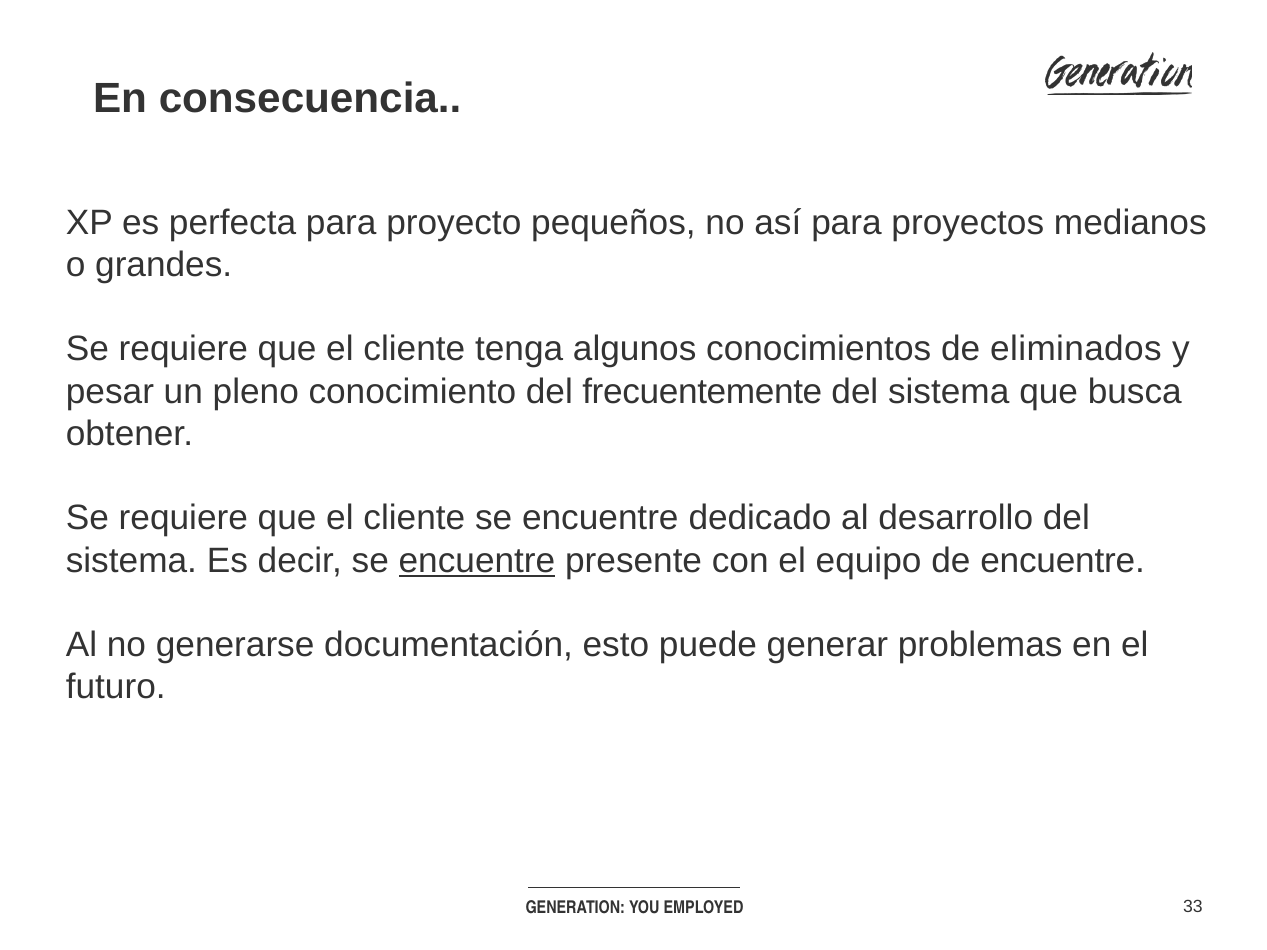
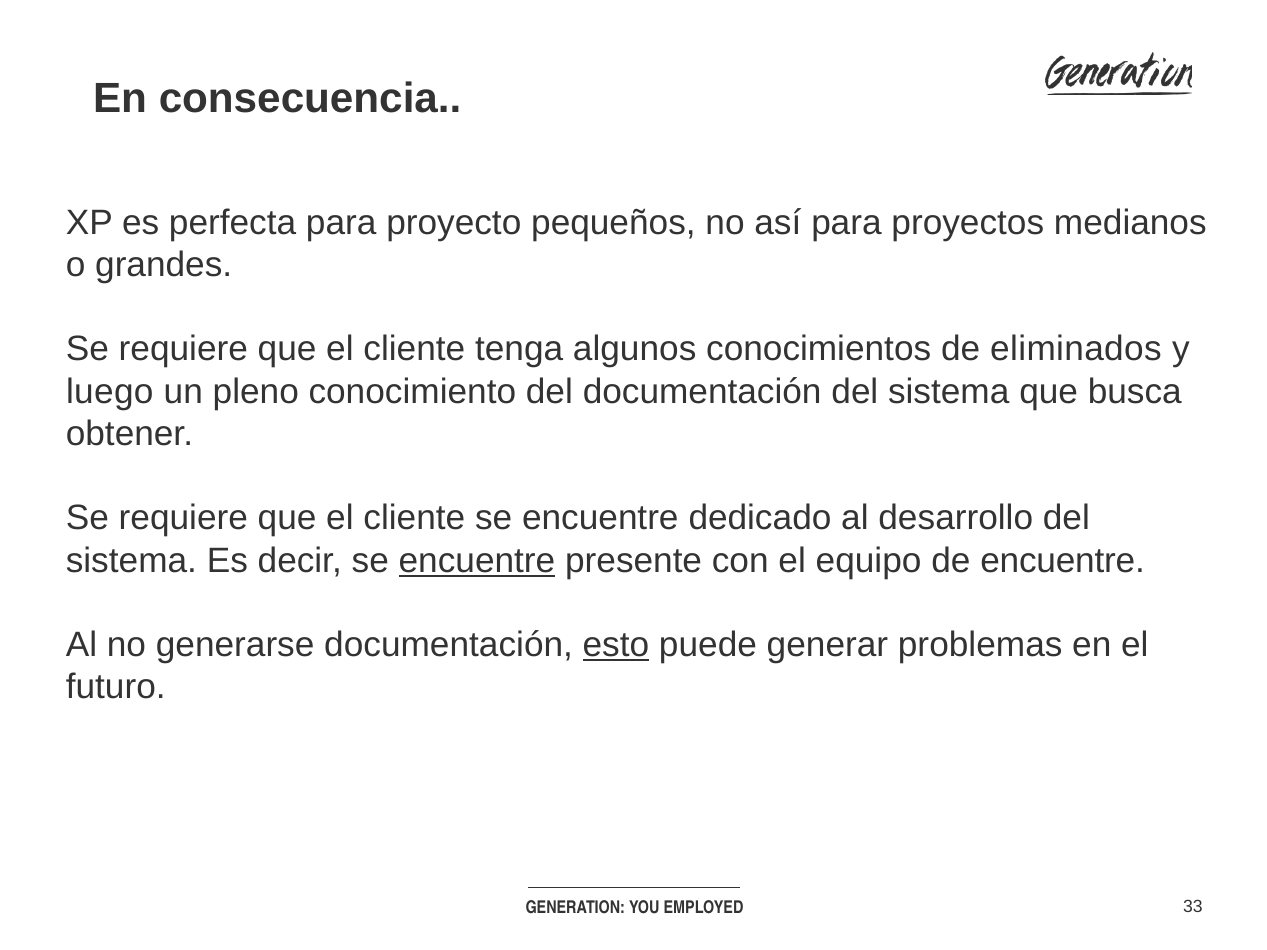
pesar: pesar -> luego (110, 392)
del frecuentemente: frecuentemente -> documentación (702, 392)
esto underline: none -> present (616, 645)
